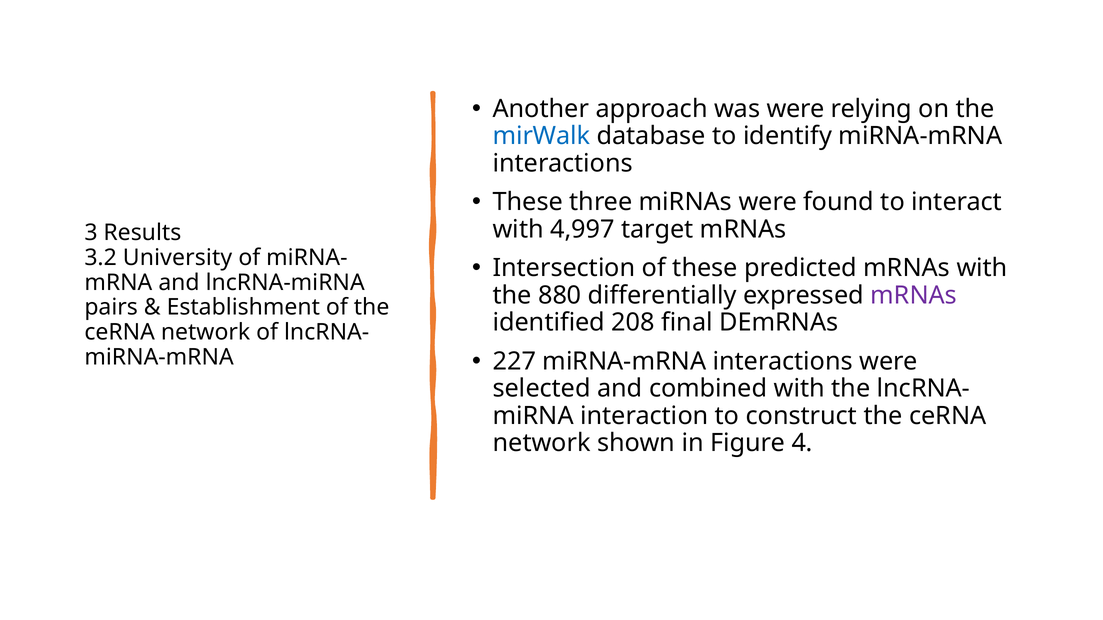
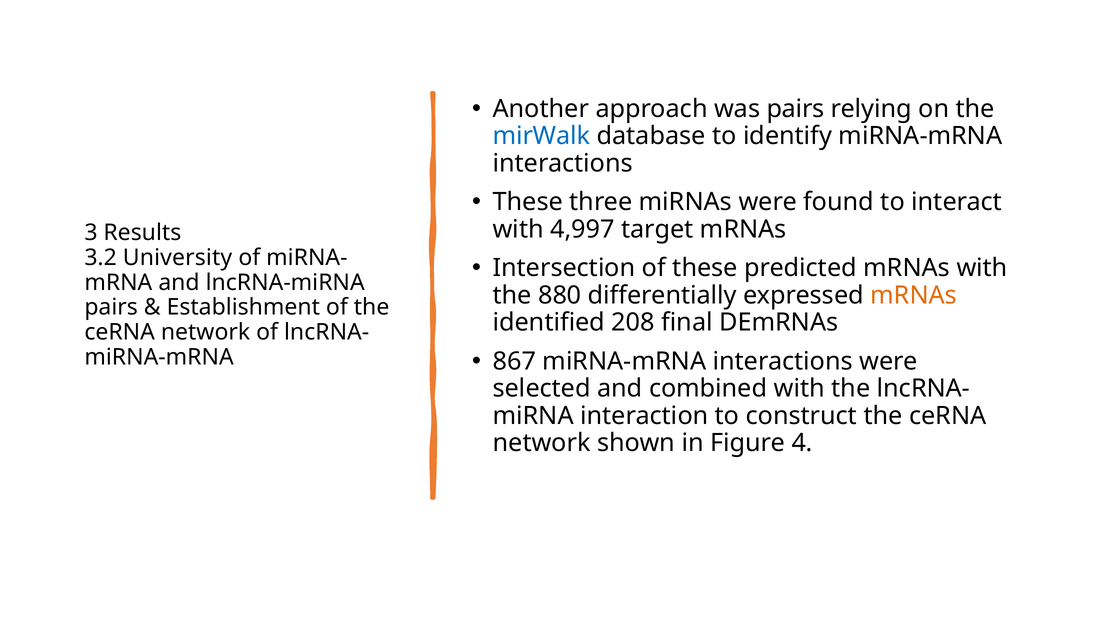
was were: were -> pairs (796, 109)
mRNAs colour: purple -> orange (914, 295)
227: 227 -> 867 (514, 362)
